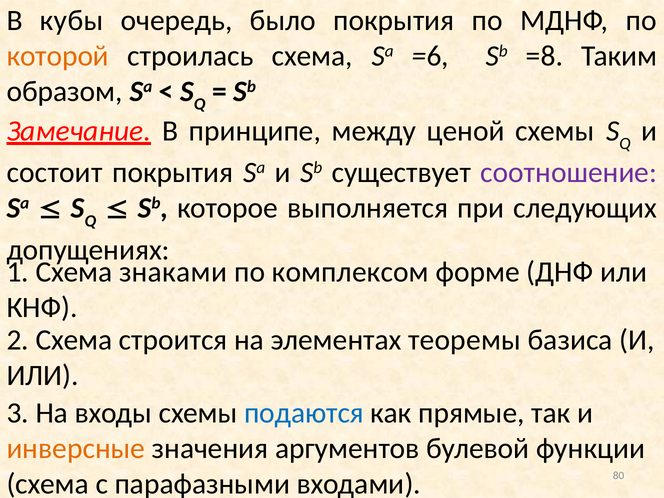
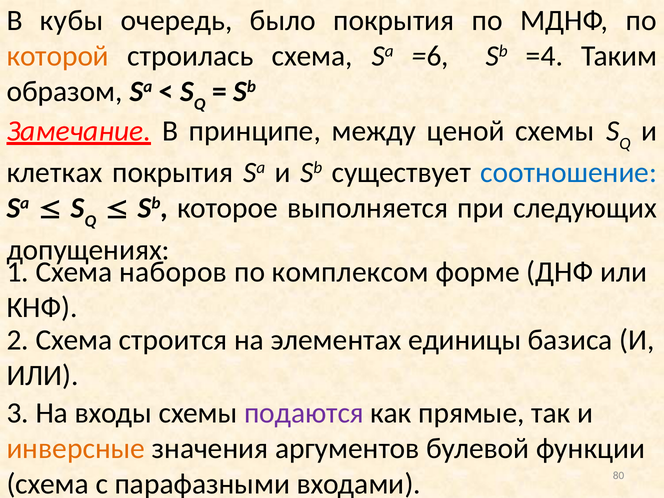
=8: =8 -> =4 (544, 56)
состоит: состоит -> клетках (55, 173)
соотношение colour: purple -> blue (569, 173)
знаками: знаками -> наборов (173, 272)
теоремы: теоремы -> единицы (465, 340)
подаются colour: blue -> purple (304, 413)
